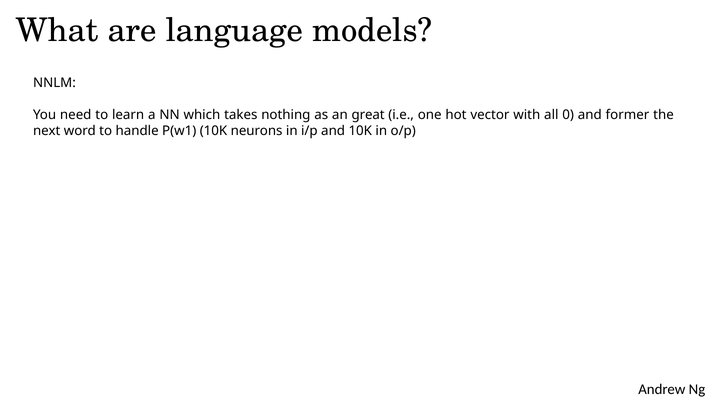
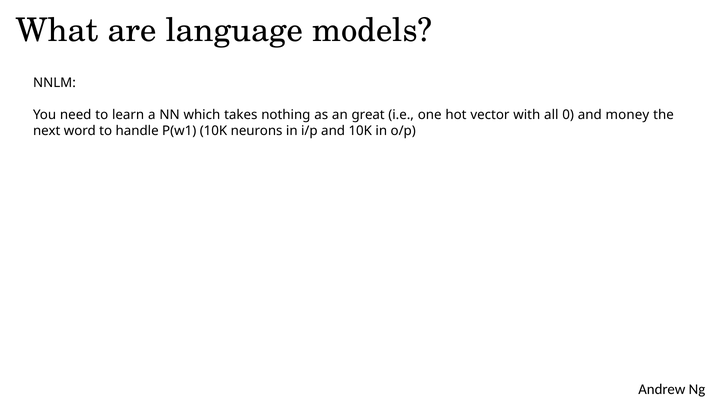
former: former -> money (627, 115)
